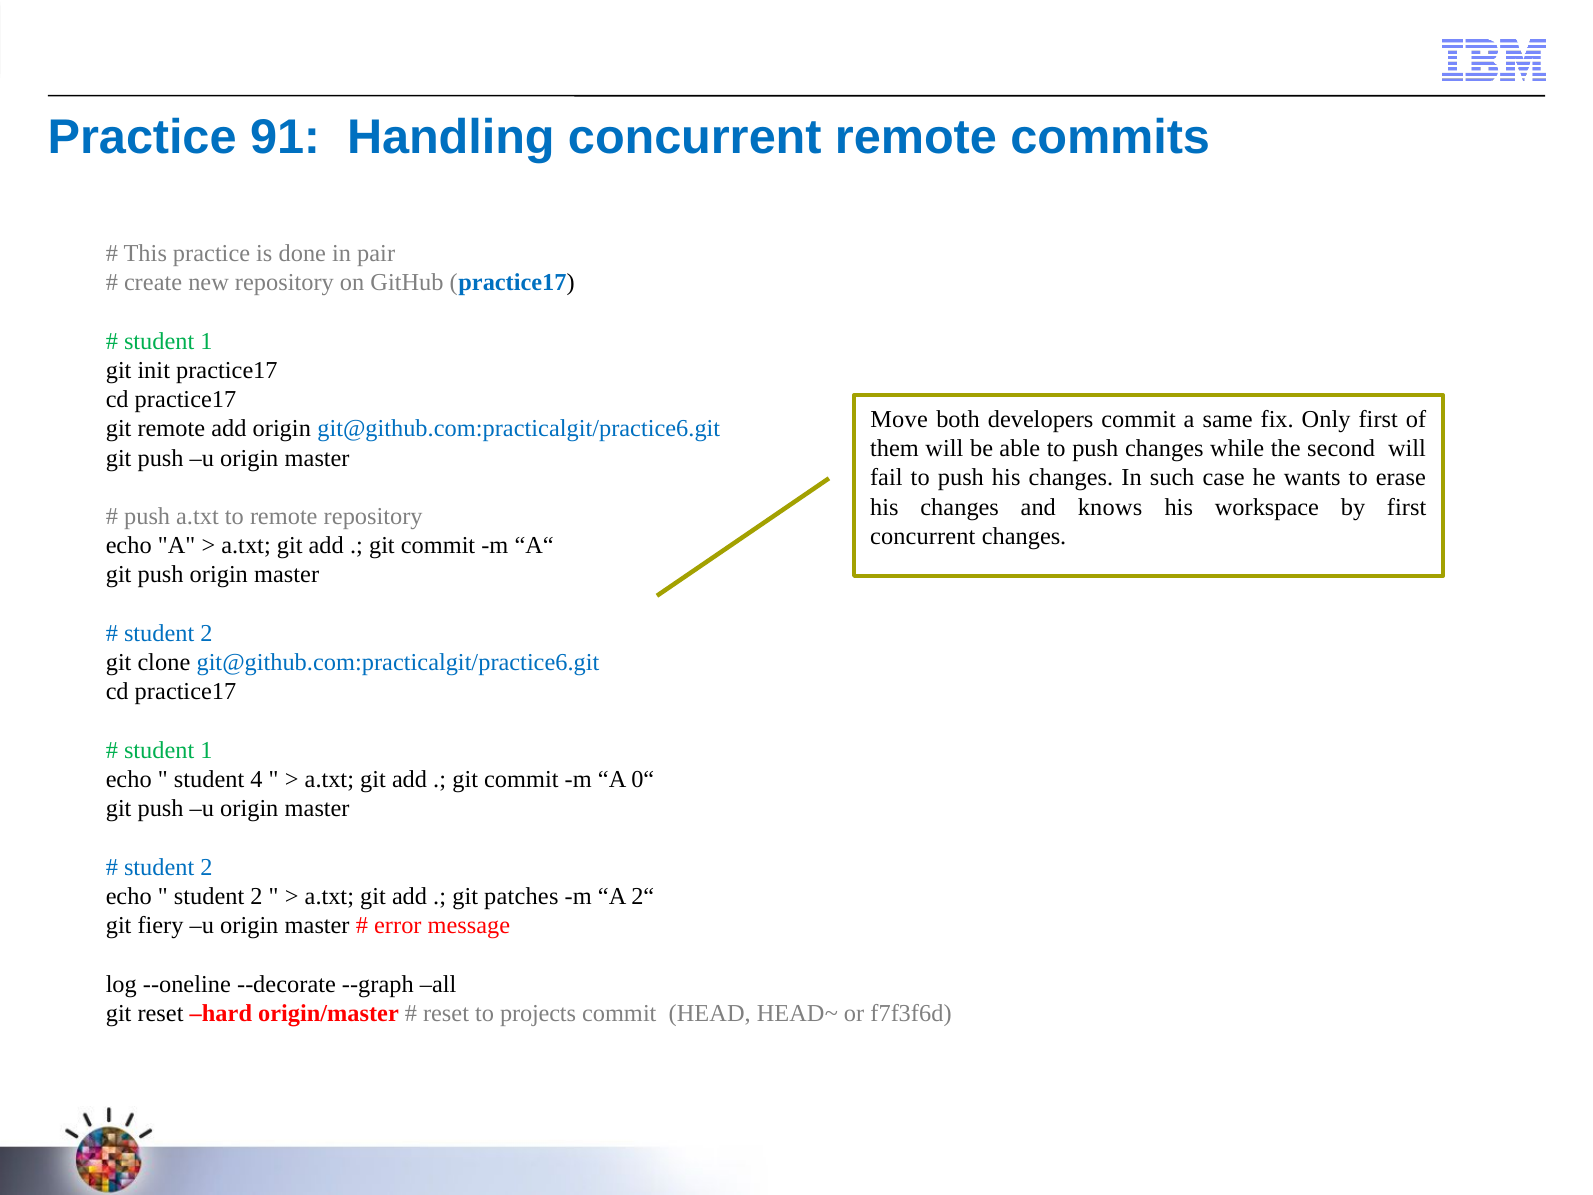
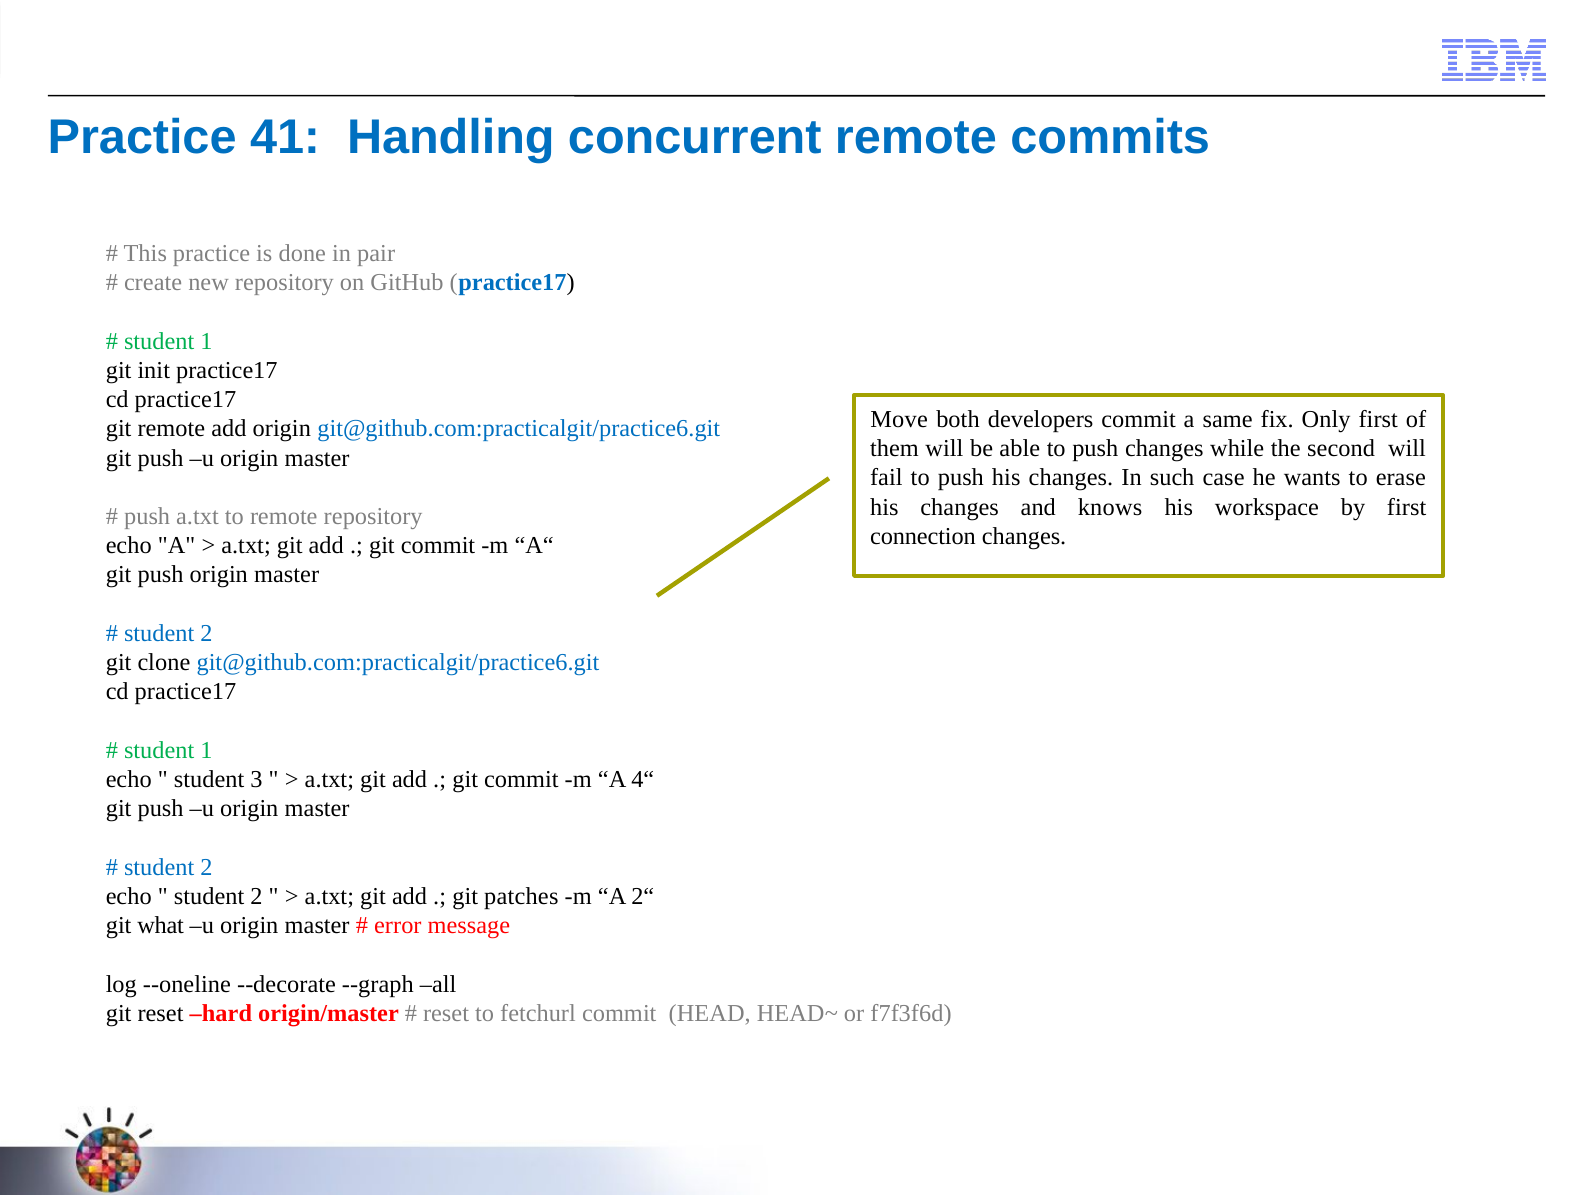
91: 91 -> 41 (285, 137)
concurrent: concurrent -> connection (923, 536)
4: 4 -> 3 (256, 779)
0“: 0“ -> 4“ (643, 779)
fiery: fiery -> what (161, 926)
projects: projects -> fetchurl (538, 1013)
